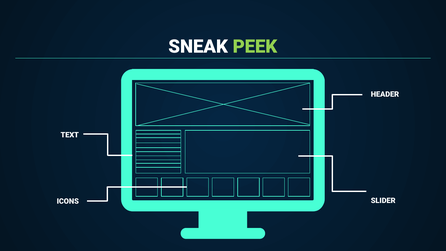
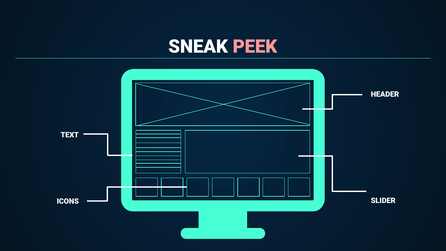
PEEK colour: light green -> pink (255, 47)
